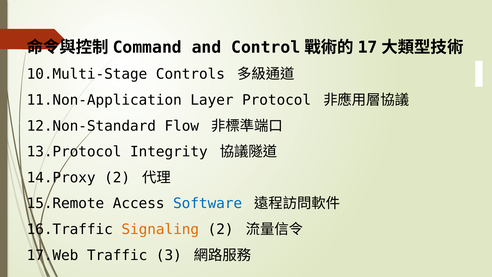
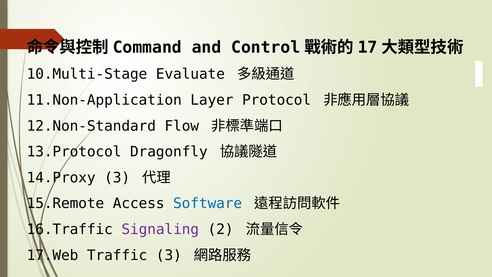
Controls: Controls -> Evaluate (190, 74)
Integrity: Integrity -> Dragonfly (169, 152)
2: 2 -> 3 (117, 178)
Signaling colour: orange -> purple (160, 229)
